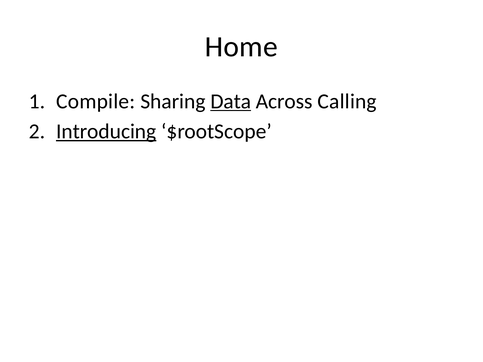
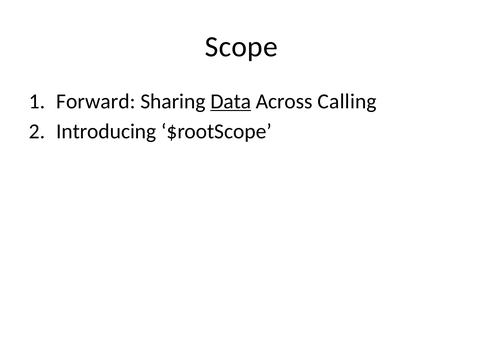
Home: Home -> Scope (241, 47)
Compile: Compile -> Forward (96, 101)
Introducing underline: present -> none (106, 131)
